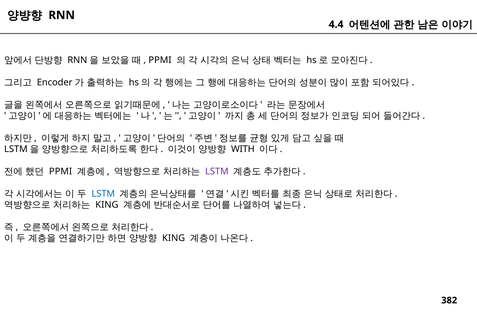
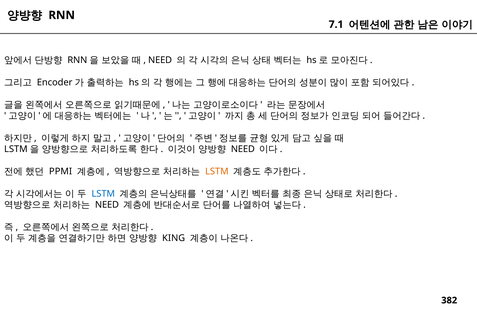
4.4: 4.4 -> 7.1 (336, 24)
PPMI: PPMI -> NEED (160, 60)
WITH: WITH -> NEED (243, 149)
LSTM colour: purple -> orange (217, 172)
KING: KING -> NEED (107, 205)
